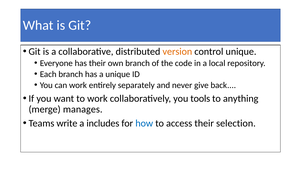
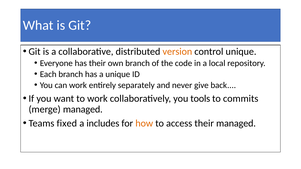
anything: anything -> commits (241, 99)
merge manages: manages -> managed (83, 109)
write: write -> fixed (67, 123)
how colour: blue -> orange (144, 123)
their selection: selection -> managed (236, 123)
